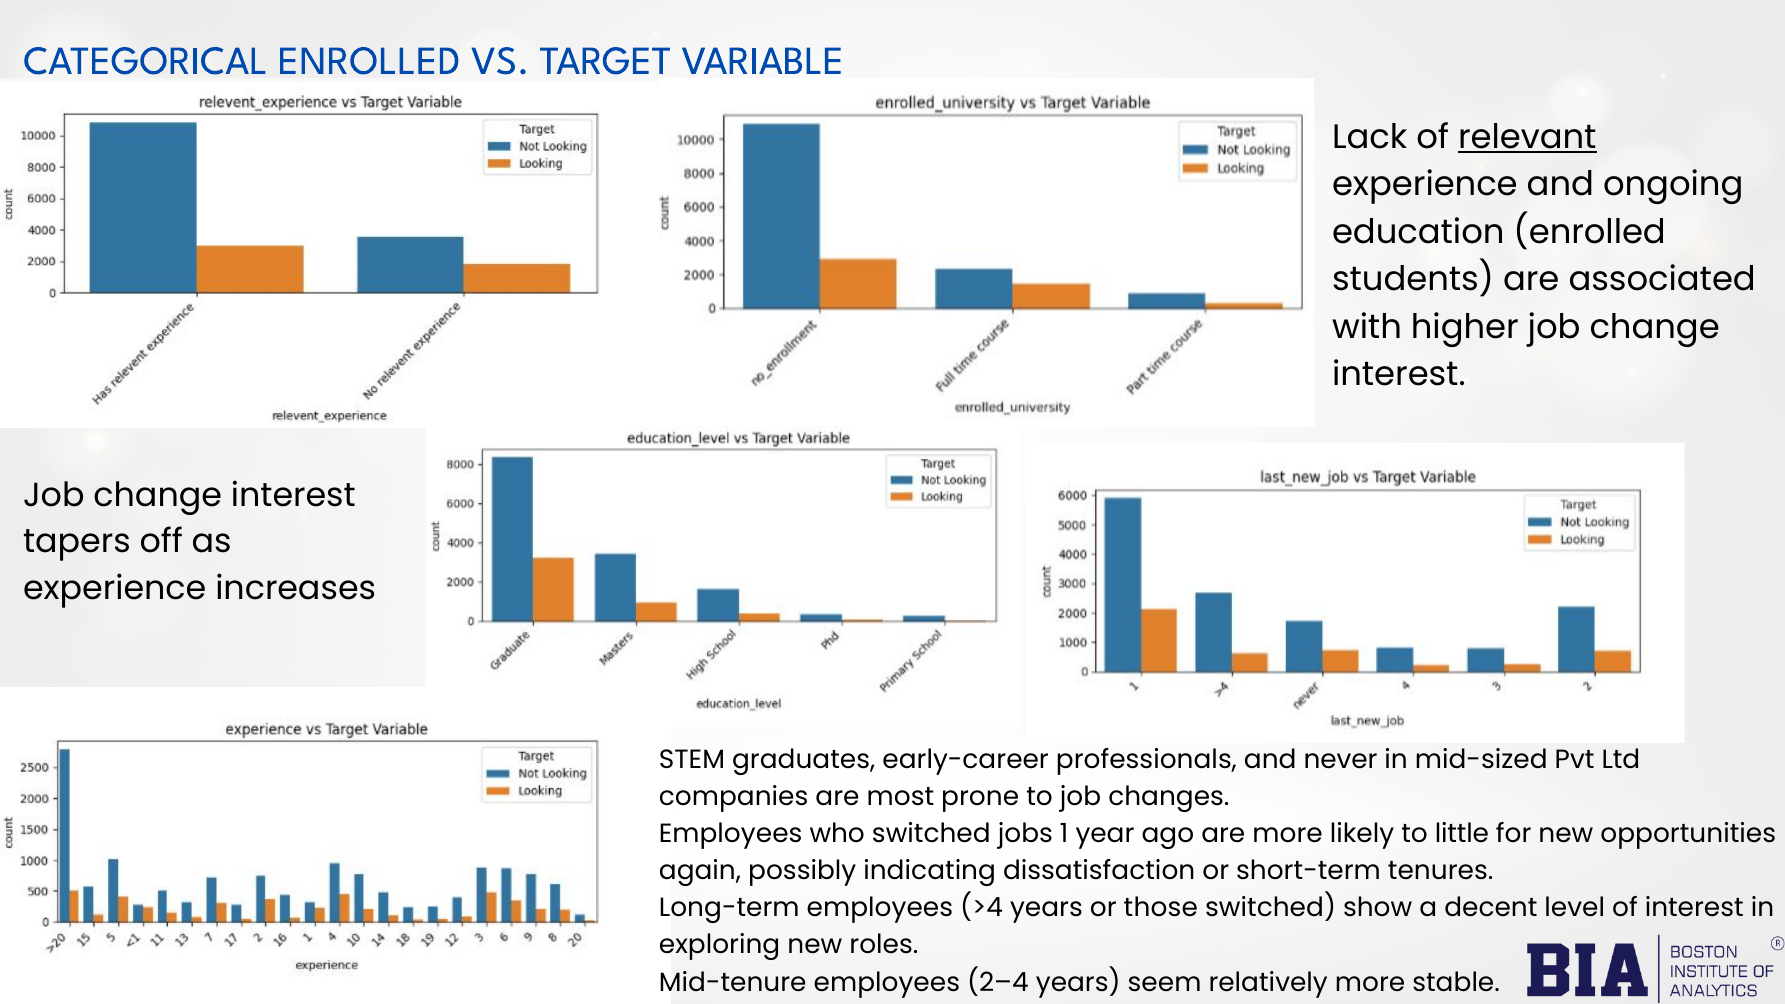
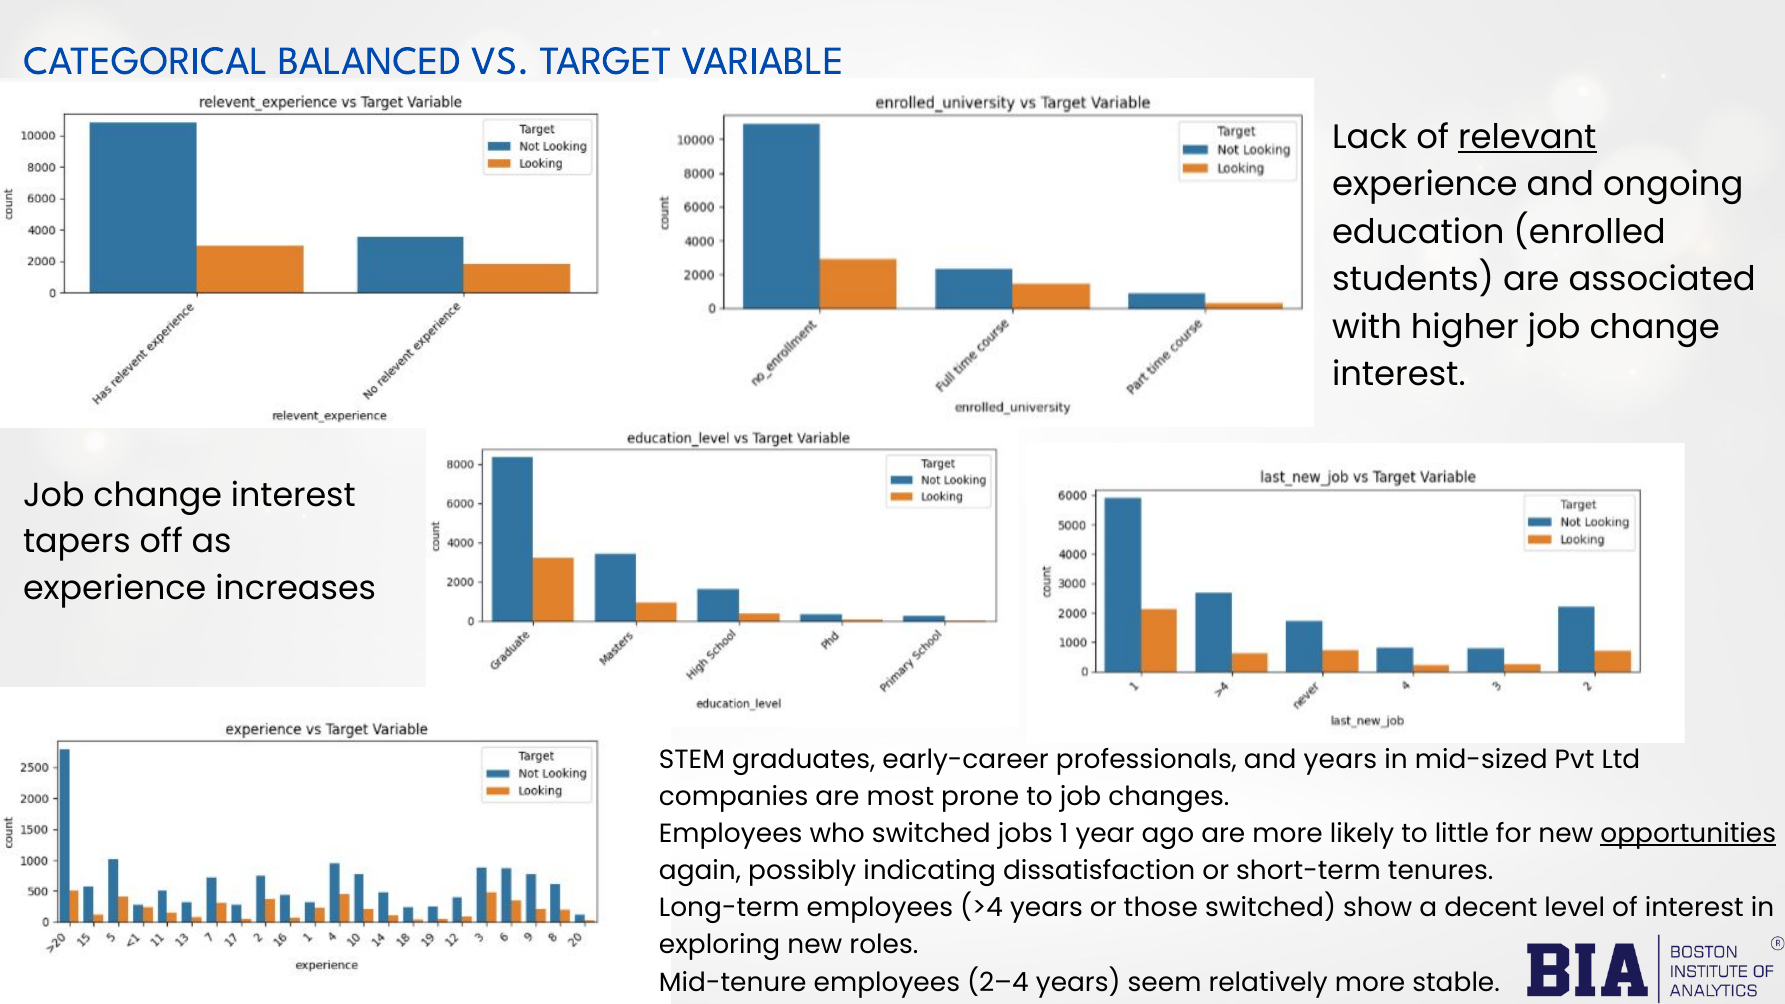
CATEGORICAL ENROLLED: ENROLLED -> BALANCED (369, 61)
and never: never -> years (1340, 760)
opportunities underline: none -> present (1688, 834)
